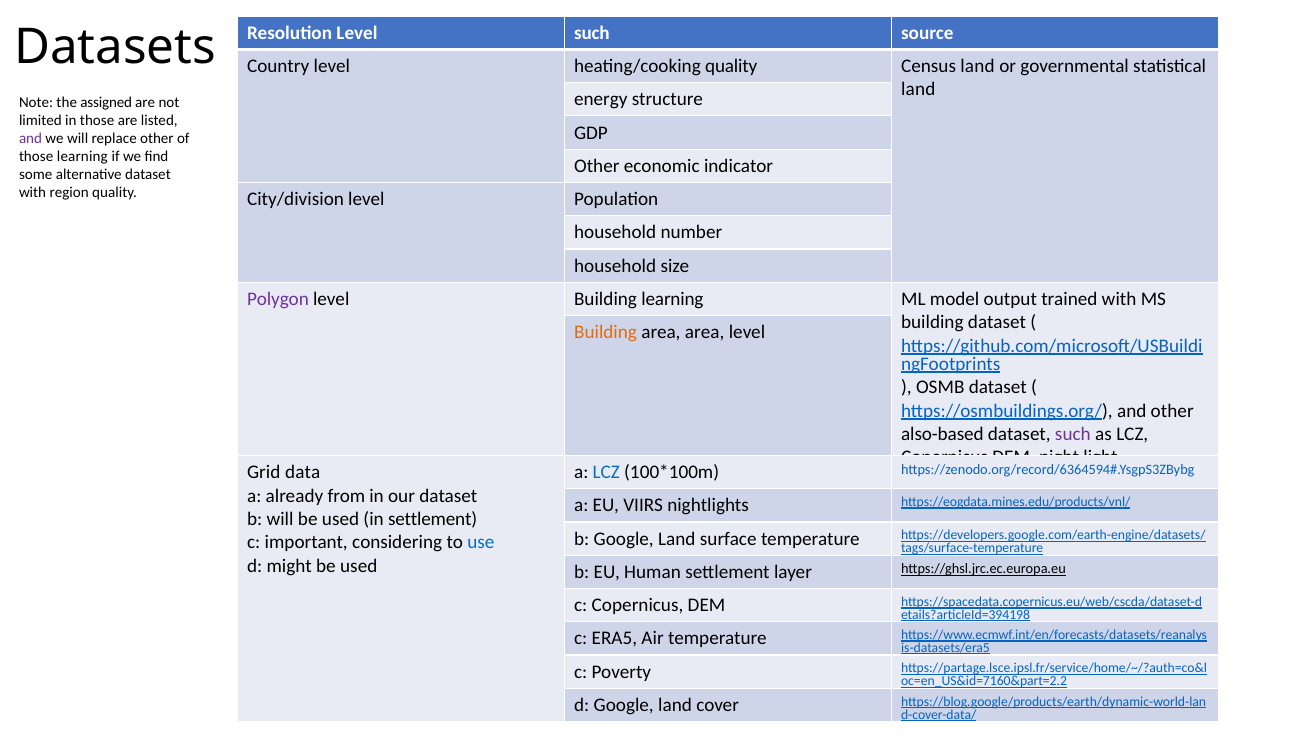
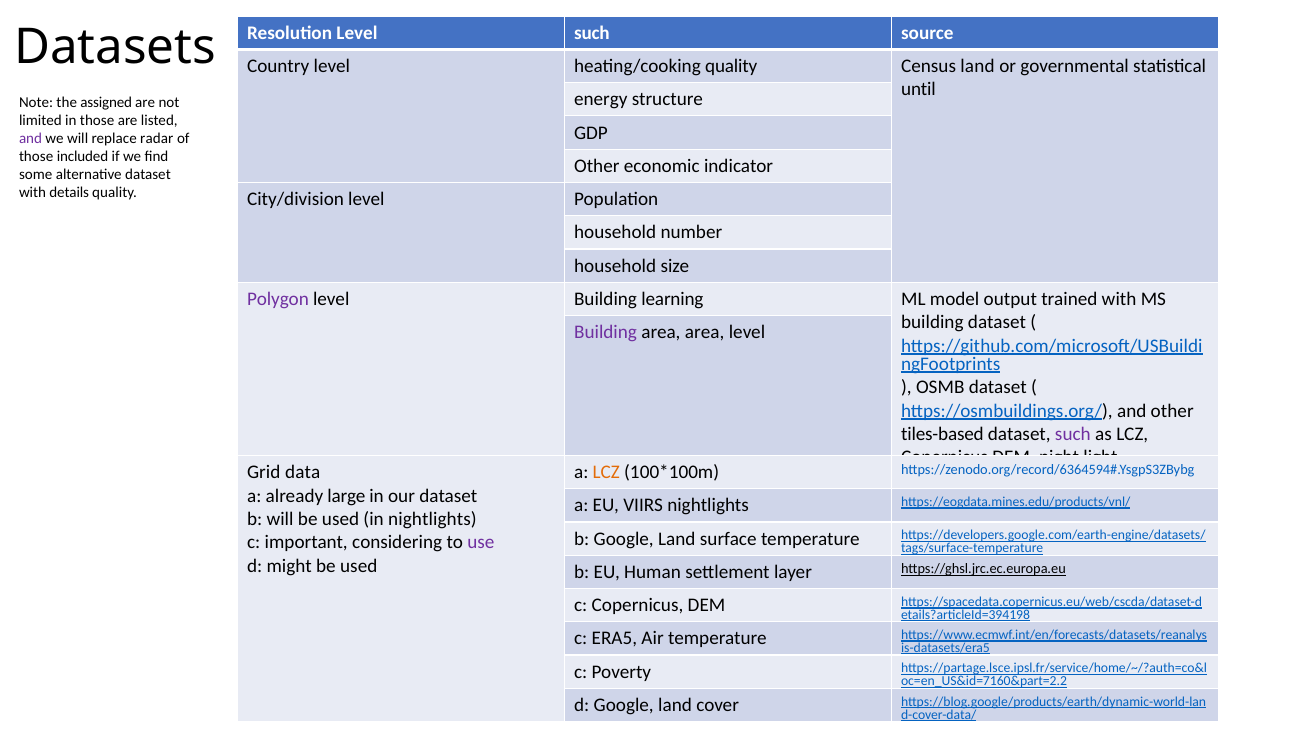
land: land -> until (918, 90)
replace other: other -> radar (157, 138)
those learning: learning -> included (83, 156)
region: region -> details (69, 193)
Building colour: orange -> purple (606, 332)
also-based: also-based -> tiles-based (942, 434)
LCZ colour: blue -> orange (606, 472)
from: from -> large (346, 495)
in settlement: settlement -> nightlights (432, 519)
use colour: blue -> purple (481, 542)
